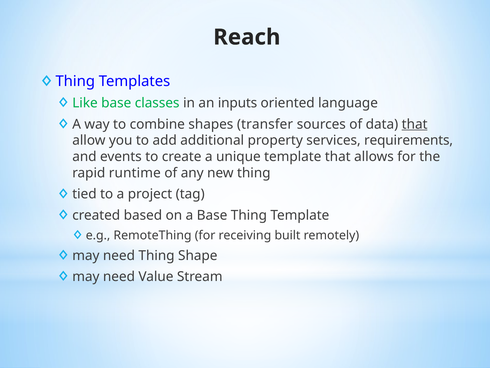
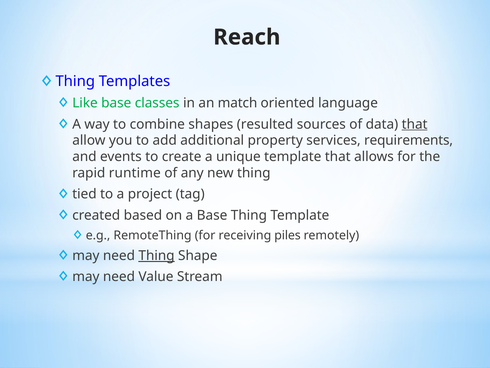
inputs: inputs -> match (238, 103)
transfer: transfer -> resulted (265, 124)
built: built -> piles (288, 235)
Thing underline: none -> present (157, 255)
